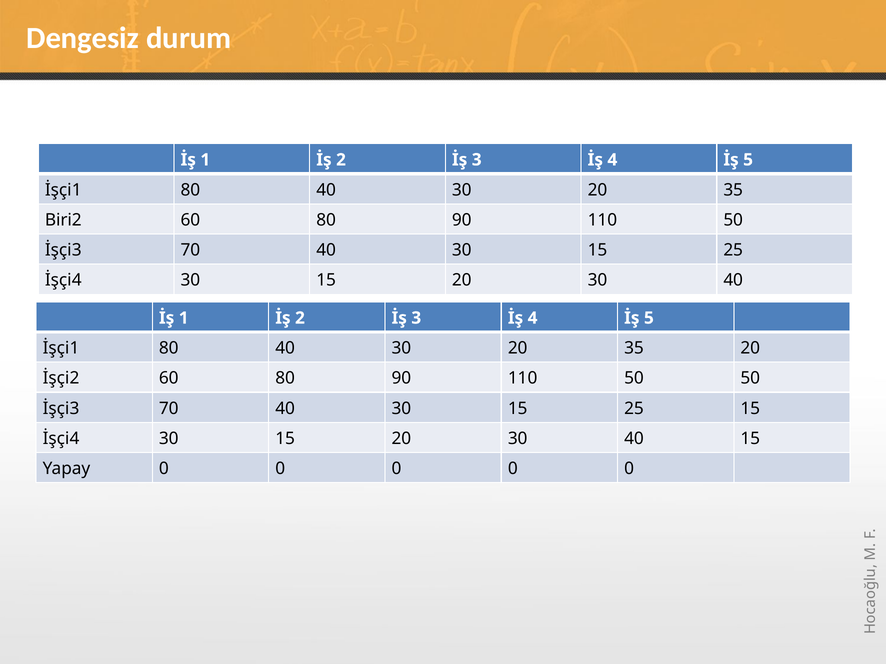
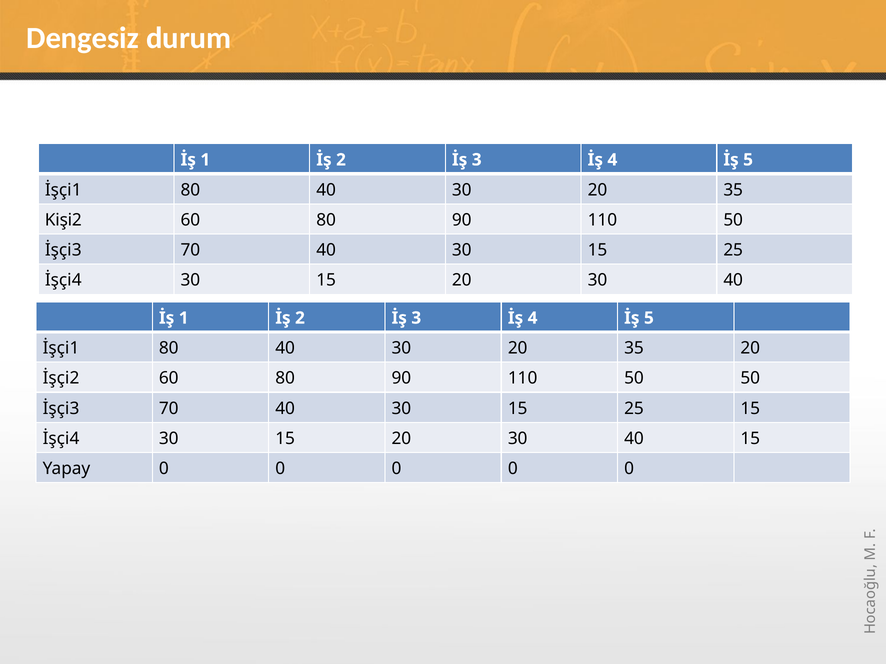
Biri2: Biri2 -> Kişi2 (63, 220)
